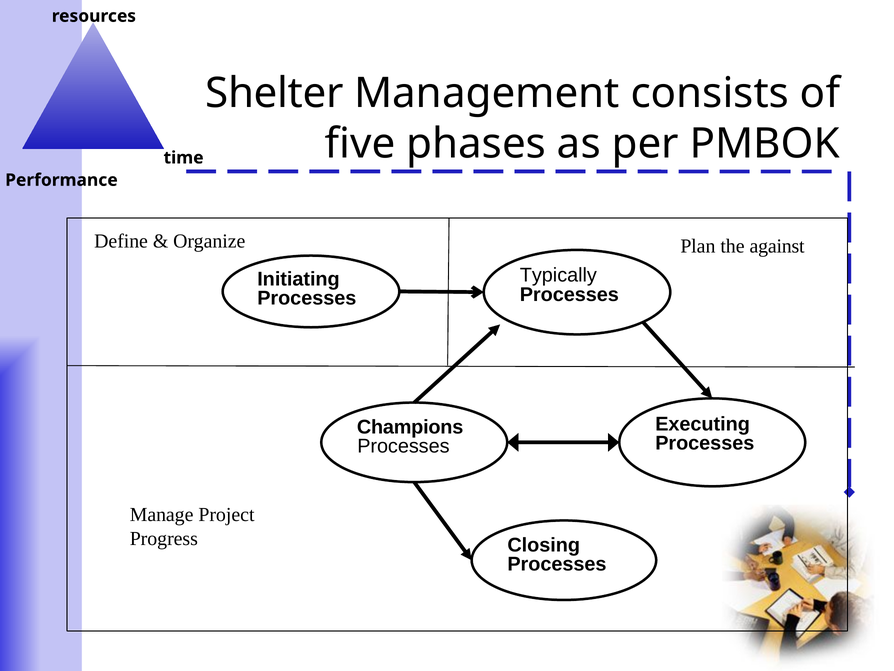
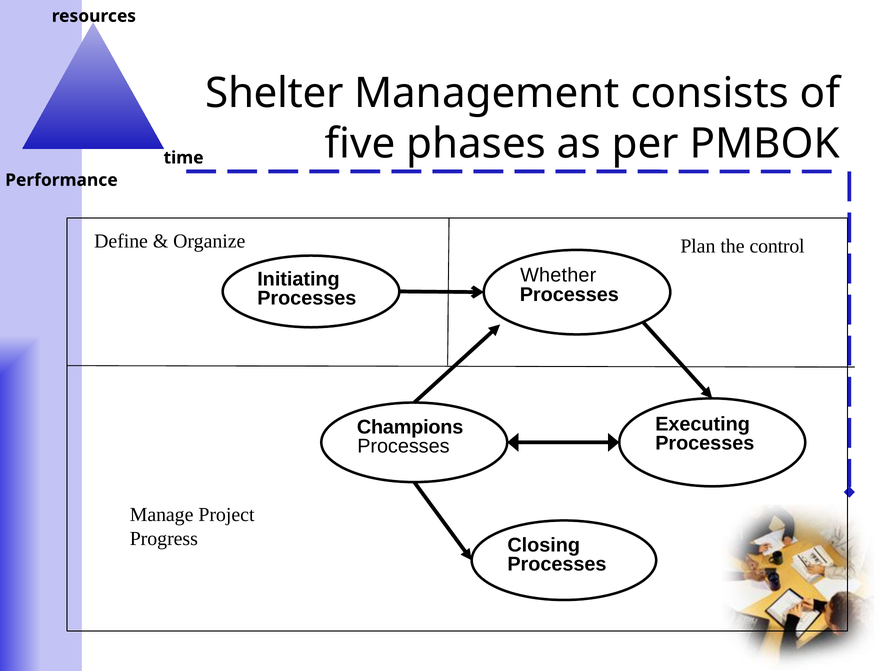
against: against -> control (777, 246)
Typically: Typically -> Whether (558, 275)
